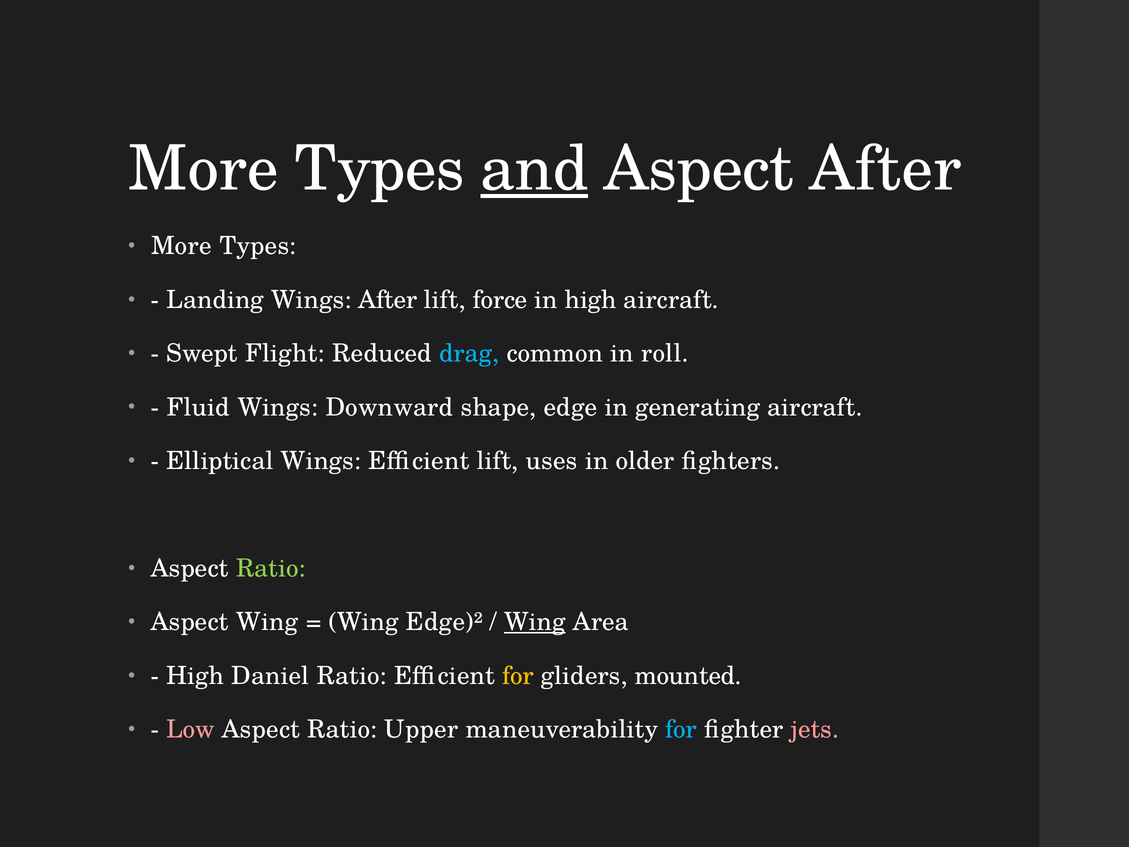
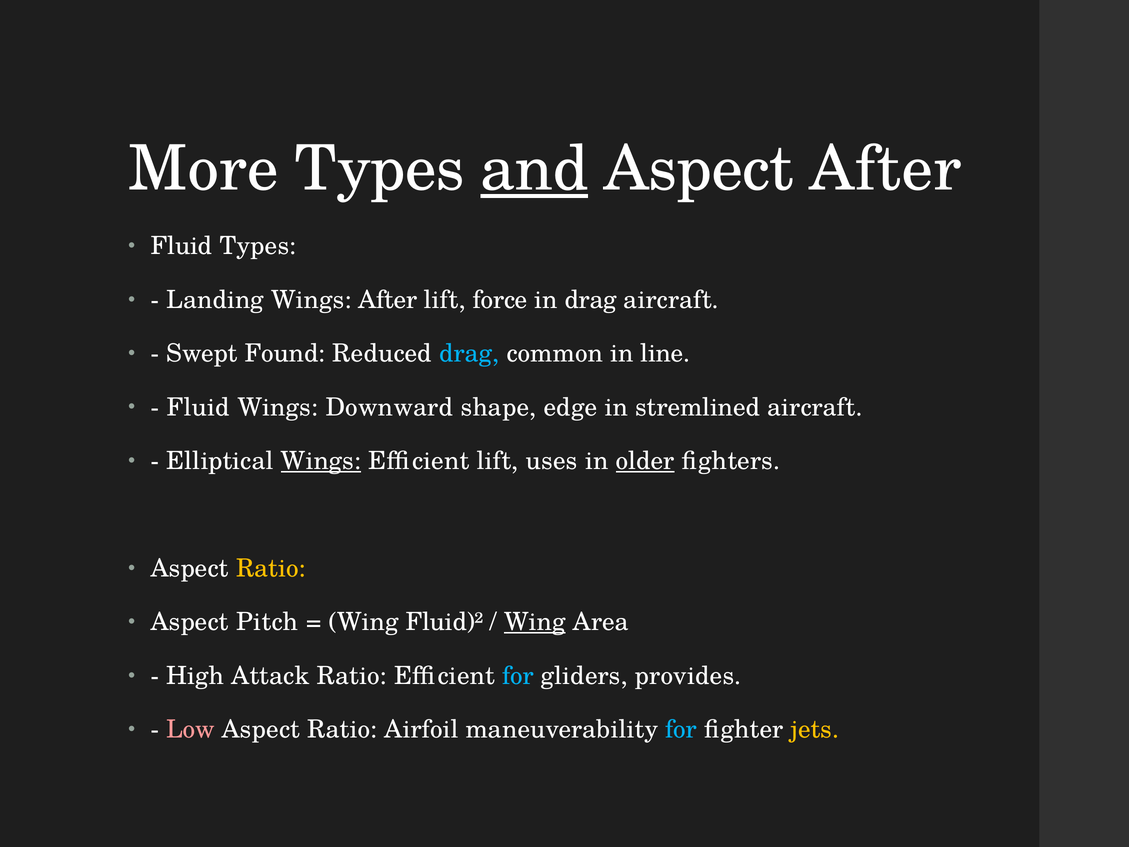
More: More -> Fluid (182, 246)
in high: high -> drag (591, 300)
Flight: Flight -> Found (285, 353)
roll: roll -> line (665, 353)
generating: generating -> stremlined (698, 407)
Wings underline: none -> present (321, 461)
older underline: none -> present (645, 461)
Ratio colour: light green -> yellow (271, 568)
Aspect Wing: Wing -> Pitch (267, 622)
Edge)²: Edge)² -> Fluid)² (444, 622)
Daniel: Daniel -> Attack (270, 676)
for colour: yellow -> light blue (518, 676)
mounted: mounted -> provides (688, 676)
Upper: Upper -> Airfoil (421, 729)
jets colour: pink -> yellow (815, 729)
